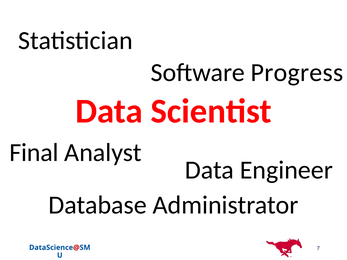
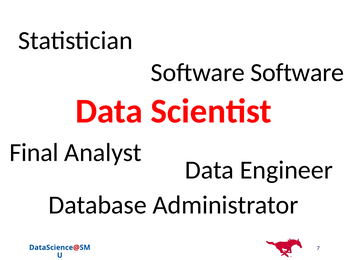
Software Progress: Progress -> Software (297, 73)
